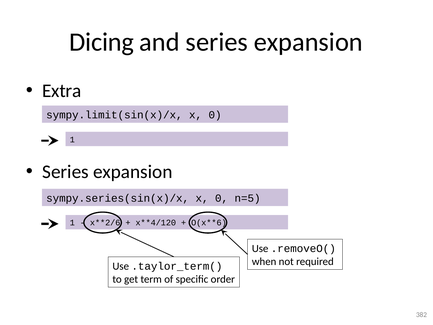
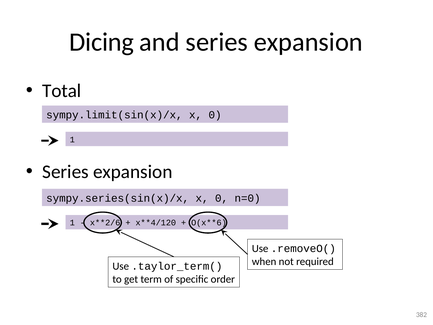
Extra: Extra -> Total (62, 91)
n=5: n=5 -> n=0 (248, 198)
